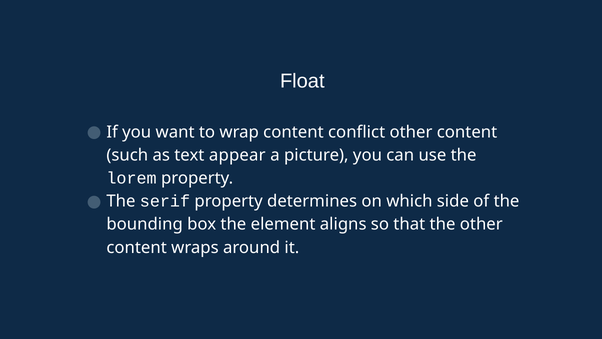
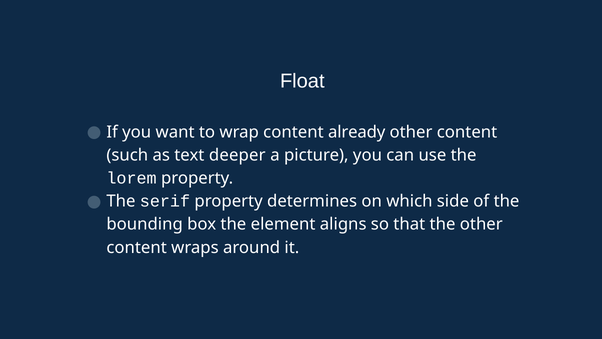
conflict: conflict -> already (357, 132)
appear: appear -> deeper (237, 155)
